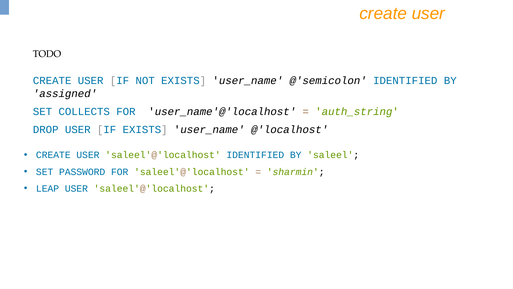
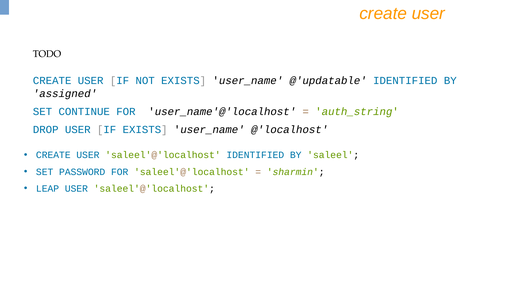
@'semicolon: @'semicolon -> @'updatable (328, 81)
COLLECTS: COLLECTS -> CONTINUE (84, 111)
